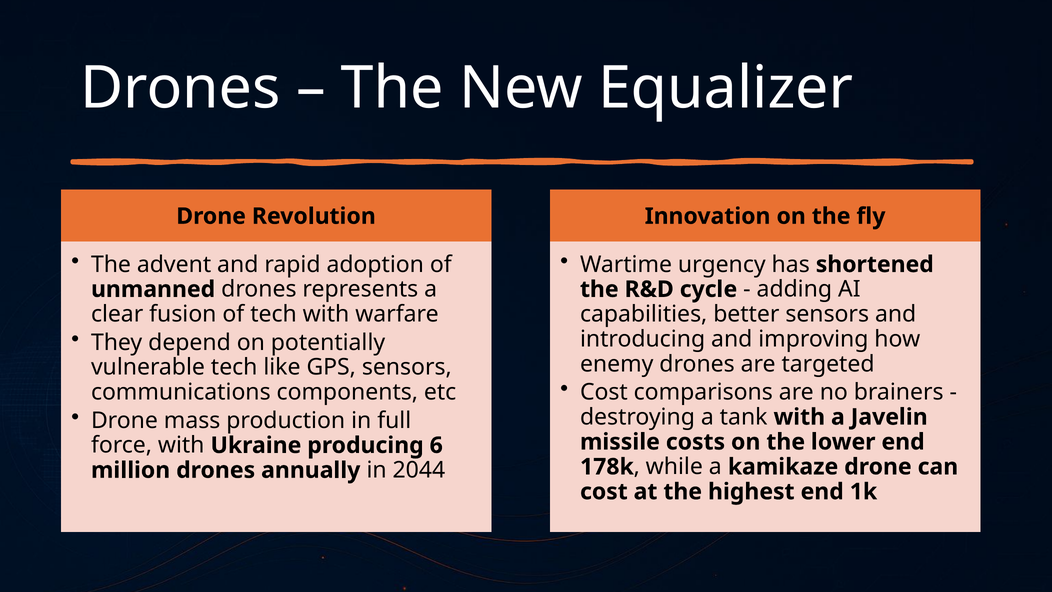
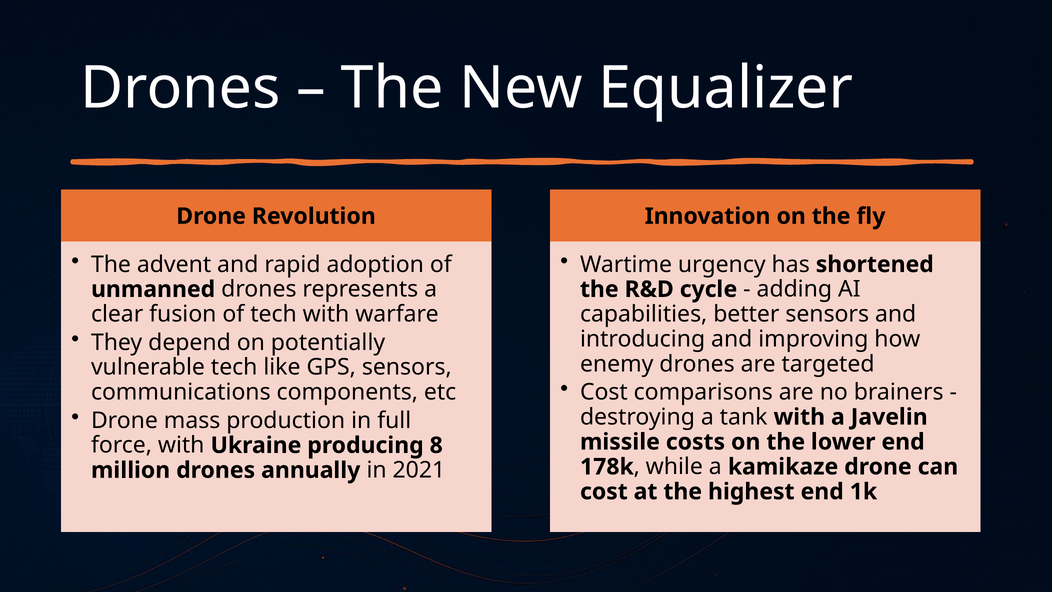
6: 6 -> 8 (436, 445)
2044: 2044 -> 2021 (419, 470)
